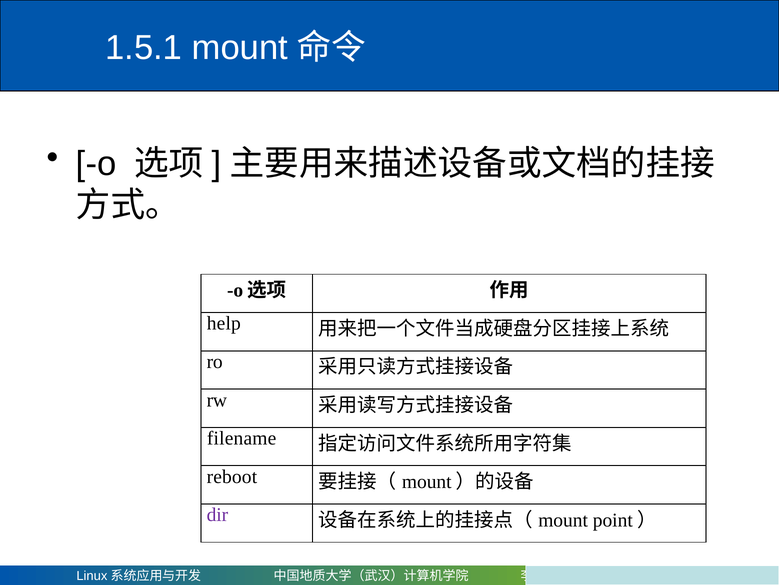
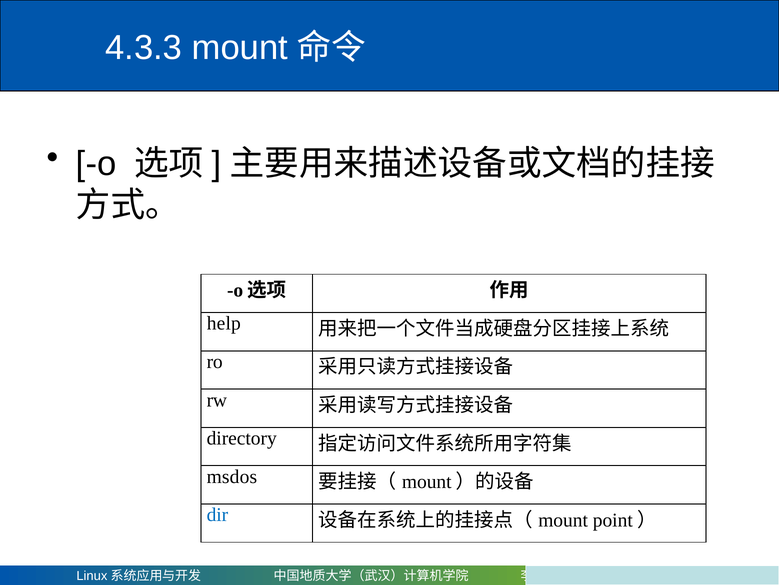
1.5.1: 1.5.1 -> 4.3.3 (144, 48)
filename: filename -> directory (242, 438)
reboot: reboot -> msdos (232, 476)
dir colour: purple -> blue (217, 514)
